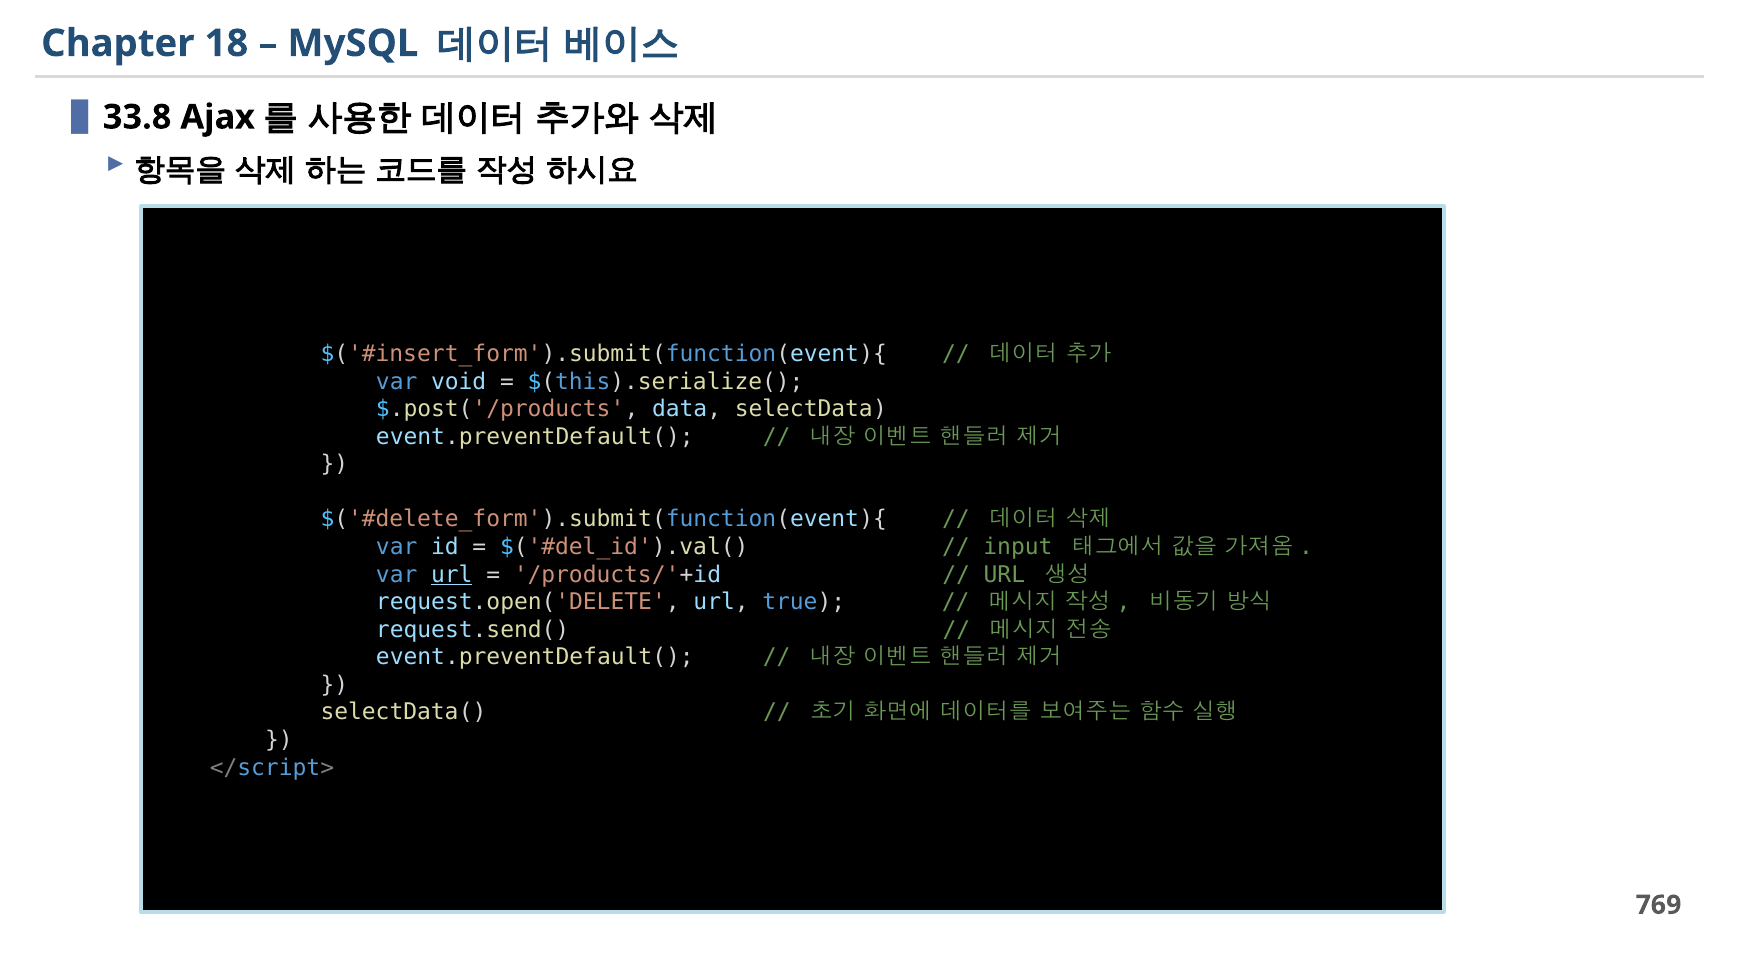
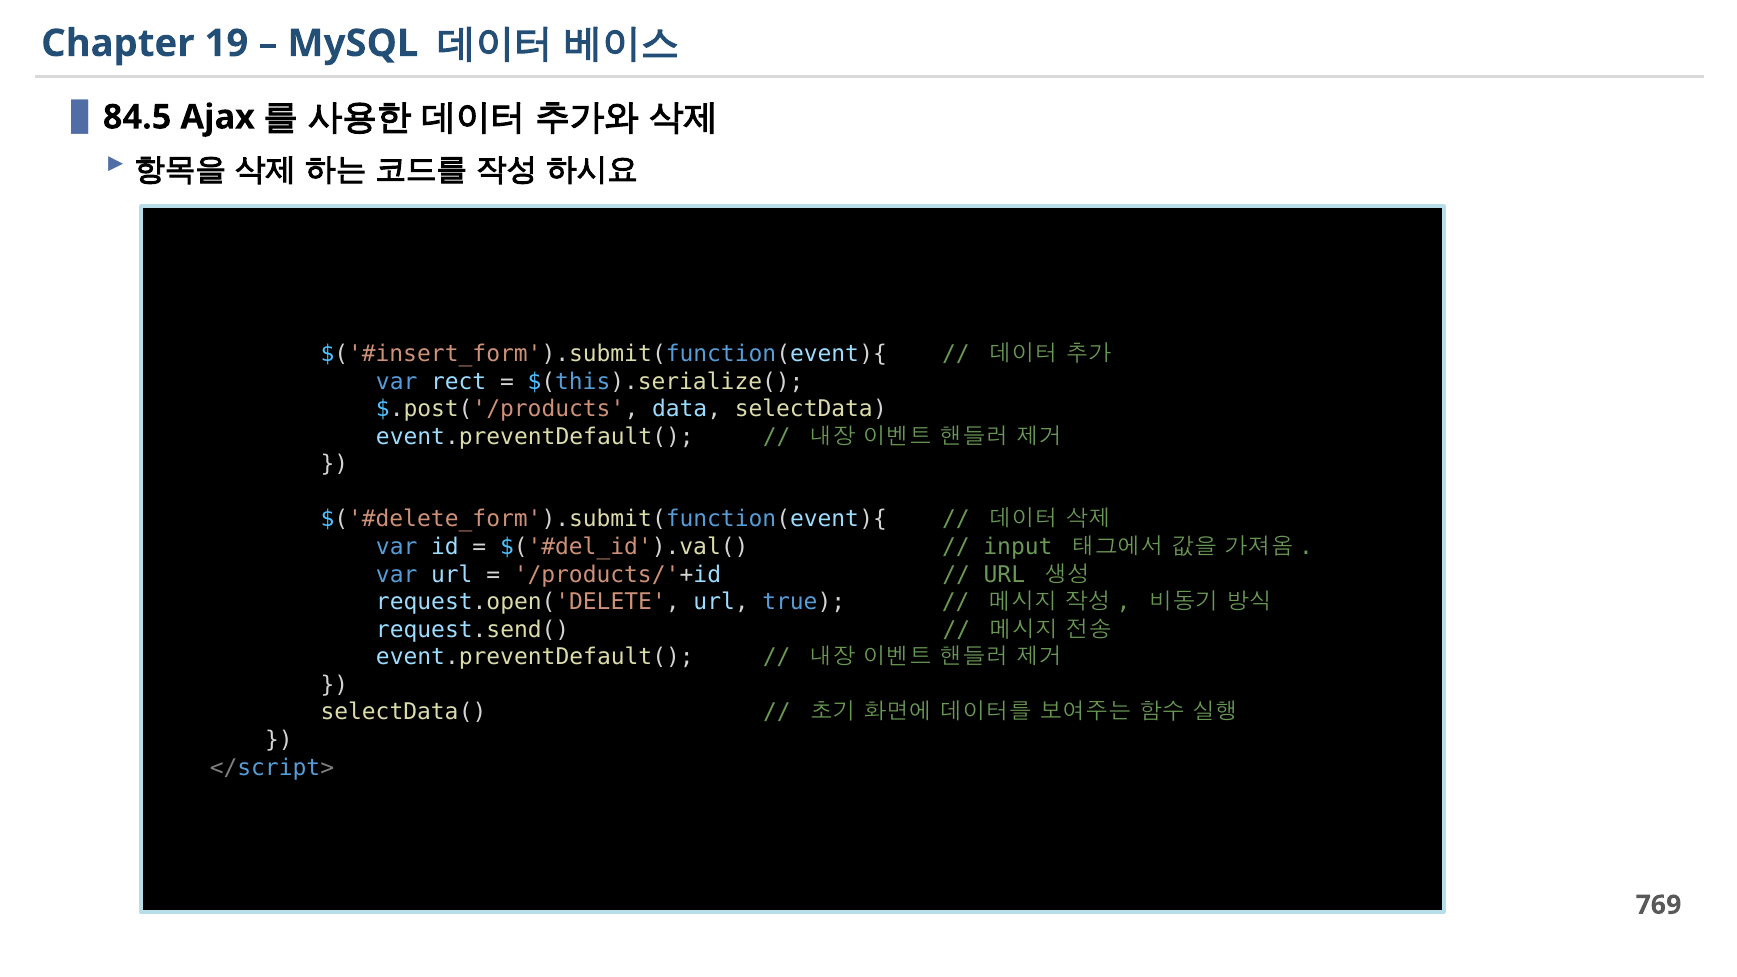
18: 18 -> 19 (226, 43)
33.8: 33.8 -> 84.5 (137, 117)
void: void -> rect (459, 381)
url underline: present -> none (452, 574)
